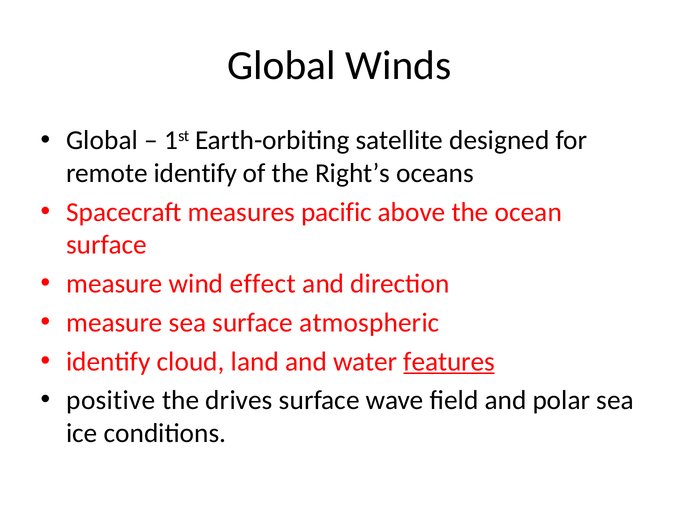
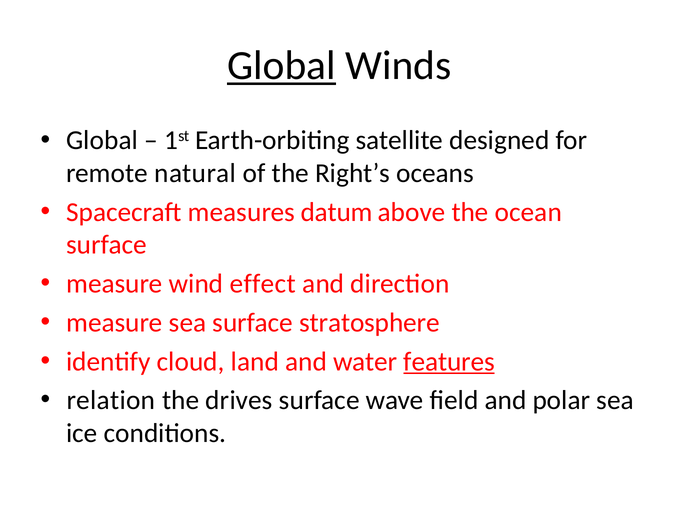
Global underline: none -> present (282, 66)
remote identify: identify -> natural (195, 173)
pacific: pacific -> datum (337, 212)
atmospheric: atmospheric -> stratosphere (370, 323)
positive: positive -> relation (111, 401)
